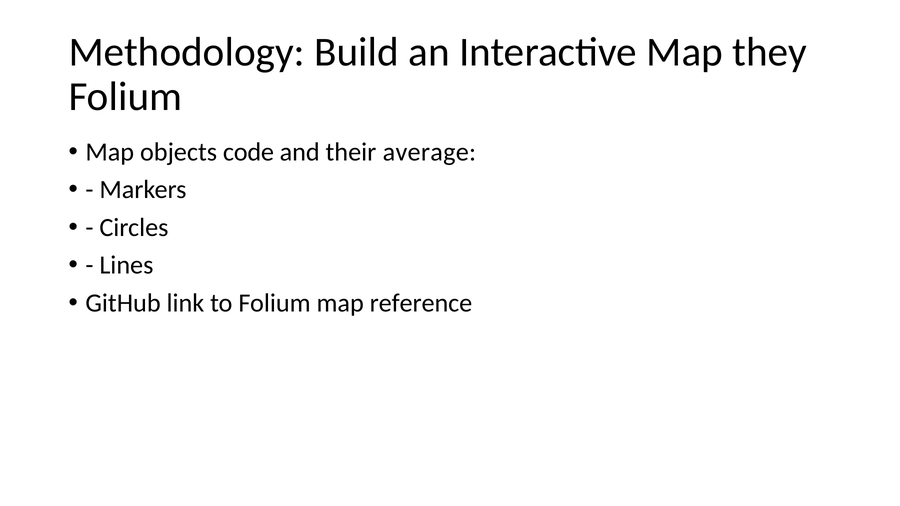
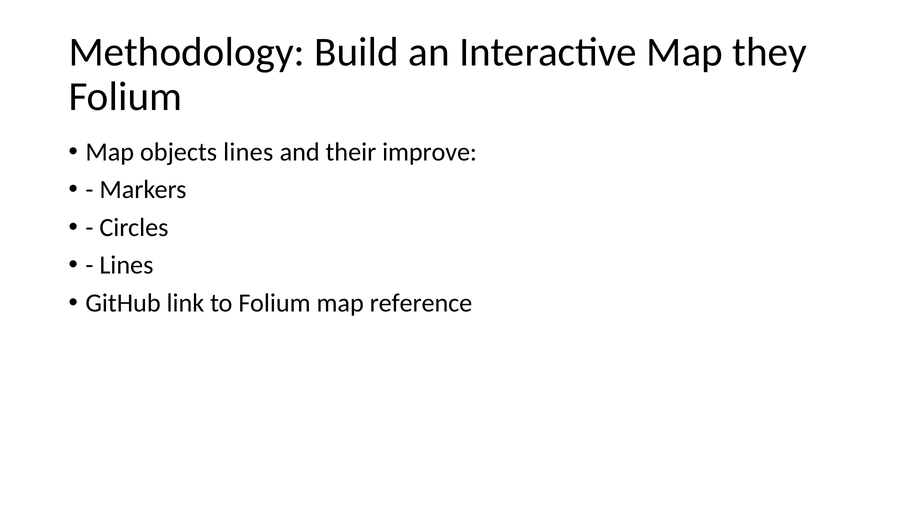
objects code: code -> lines (248, 152)
average: average -> improve (430, 152)
